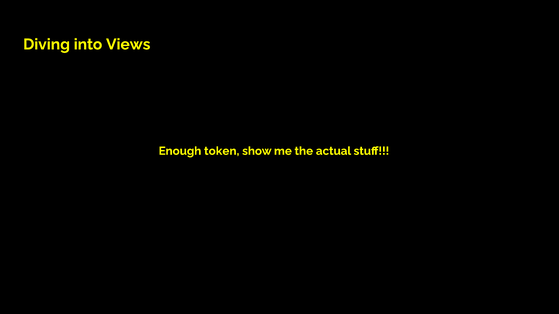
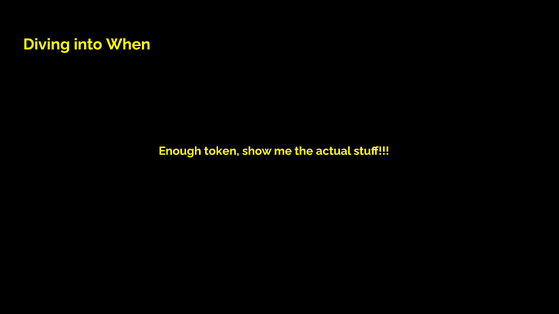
Views: Views -> When (128, 44)
